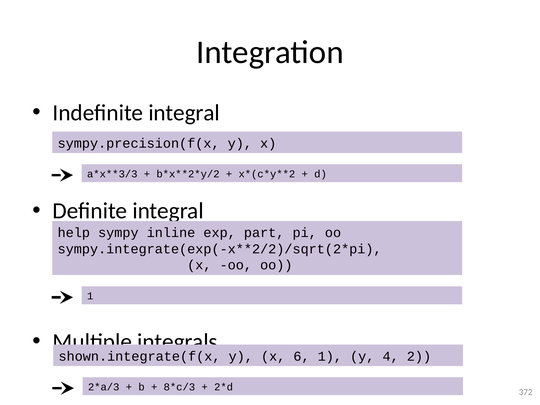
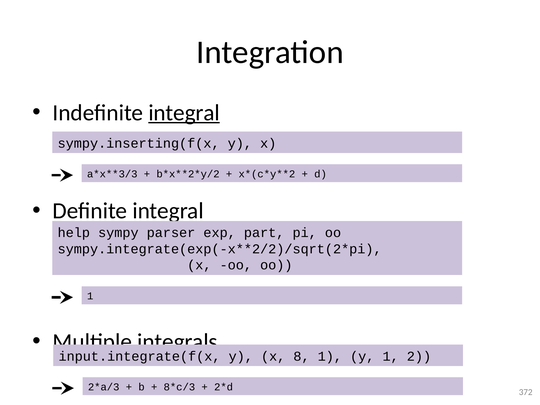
integral underline: none -> present (184, 113)
sympy.precision(f(x: sympy.precision(f(x -> sympy.inserting(f(x (139, 143)
inline: inline -> parser (171, 233)
shown.integrate(f(x: shown.integrate(f(x -> input.integrate(f(x (140, 356)
6: 6 -> 8 (302, 356)
y 4: 4 -> 1 (391, 356)
